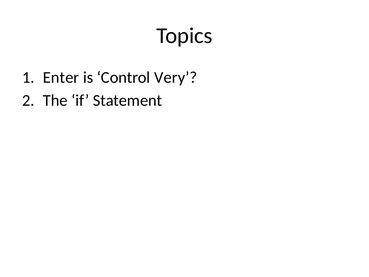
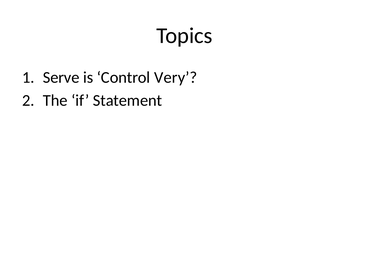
Enter: Enter -> Serve (61, 77)
